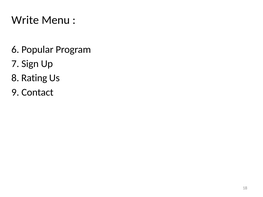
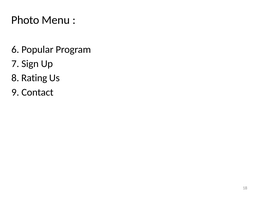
Write: Write -> Photo (25, 20)
